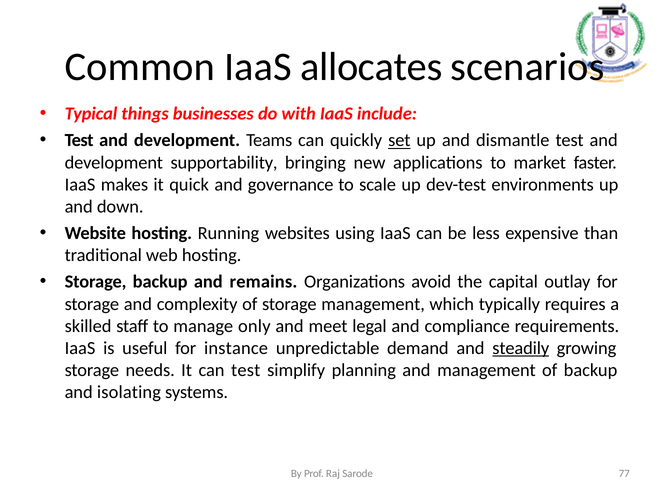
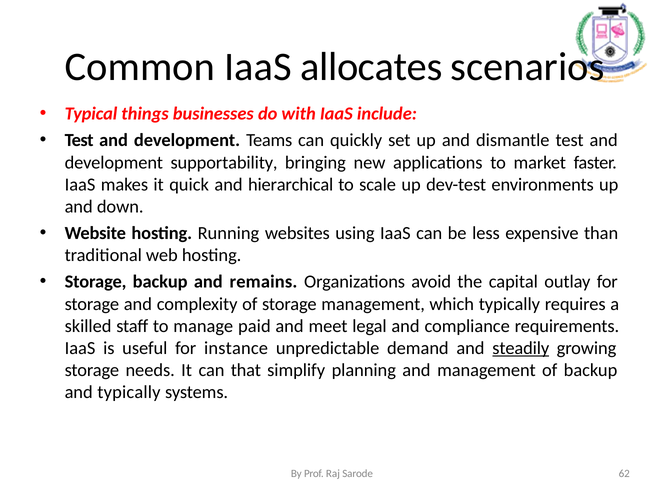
set underline: present -> none (399, 140)
governance: governance -> hierarchical (291, 185)
only: only -> paid (254, 326)
can test: test -> that (246, 370)
and isolating: isolating -> typically (129, 393)
77: 77 -> 62 (624, 474)
